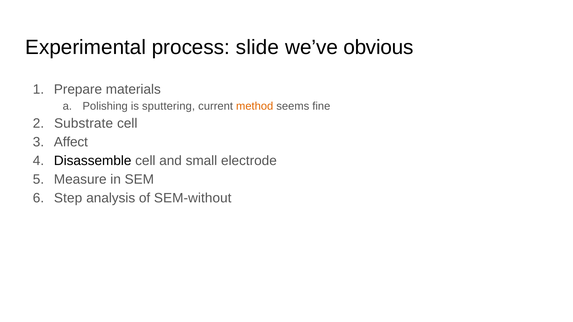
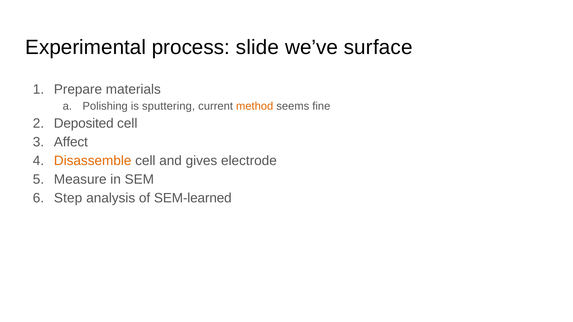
obvious: obvious -> surface (378, 47)
Substrate: Substrate -> Deposited (84, 124)
Disassemble colour: black -> orange (93, 161)
small: small -> gives (201, 161)
SEM-without: SEM-without -> SEM-learned (193, 198)
